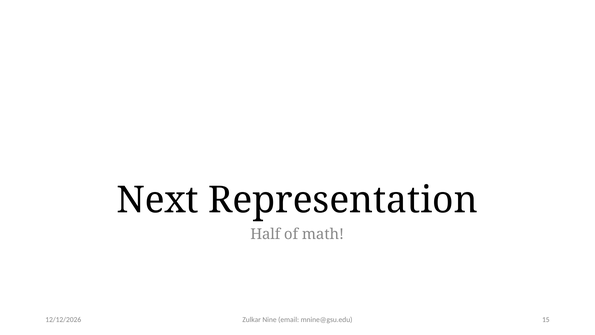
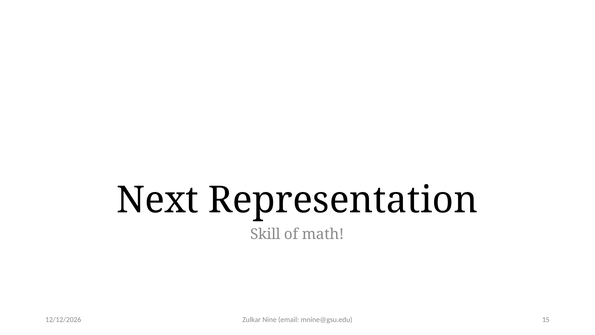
Half: Half -> Skill (265, 234)
